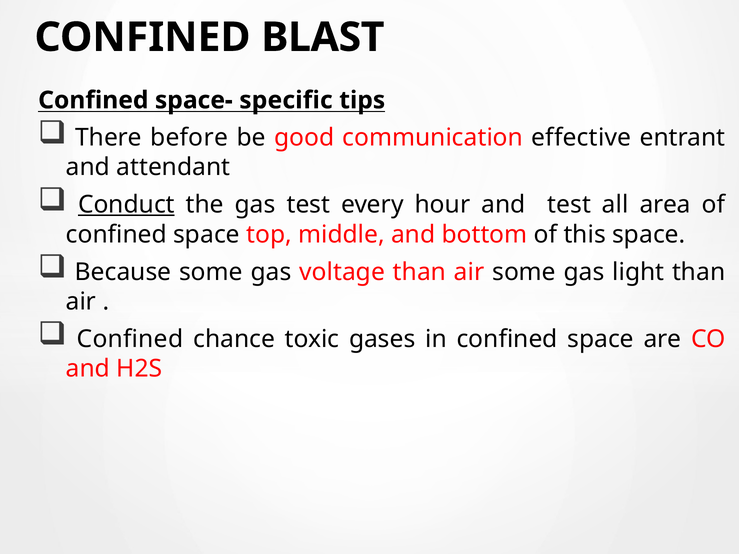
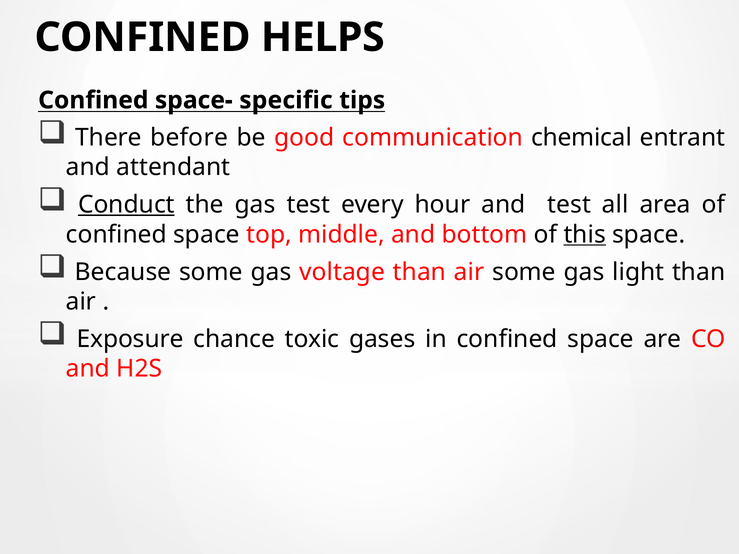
BLAST: BLAST -> HELPS (323, 37)
effective: effective -> chemical (582, 138)
this underline: none -> present (585, 235)
Confined: Confined -> Exposure (130, 339)
